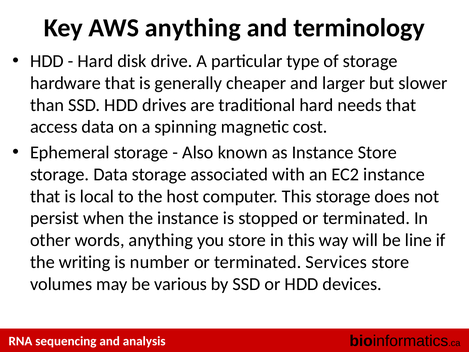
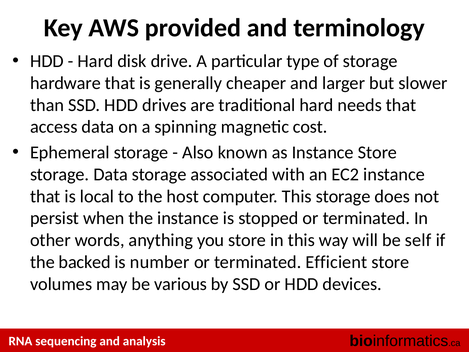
AWS anything: anything -> provided (193, 28)
line: line -> self (418, 240)
writing: writing -> backed (85, 262)
Services: Services -> Efficient (336, 262)
